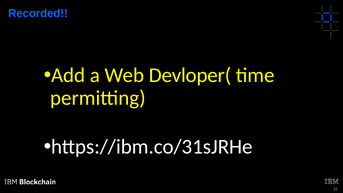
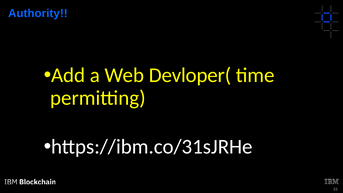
Recorded: Recorded -> Authority (38, 13)
